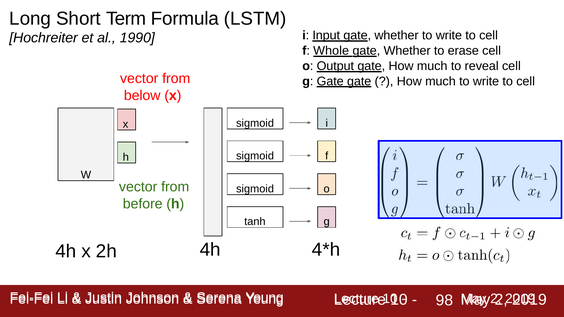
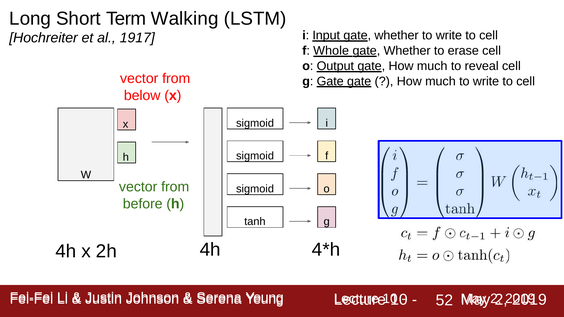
Formula: Formula -> Walking (185, 19)
1990: 1990 -> 1917 (137, 38)
98: 98 -> 52 (444, 301)
